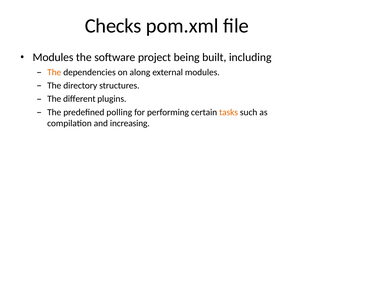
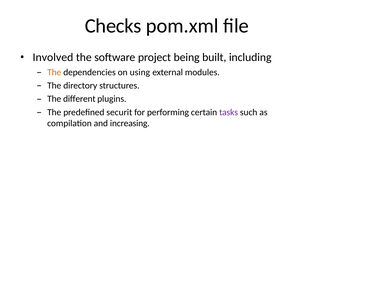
Modules: Modules -> Involved (53, 57)
along: along -> using (140, 72)
polling: polling -> securit (119, 112)
tasks colour: orange -> purple (229, 112)
